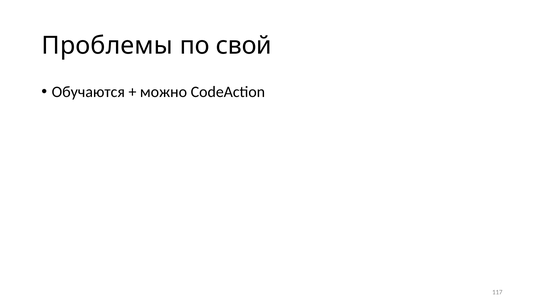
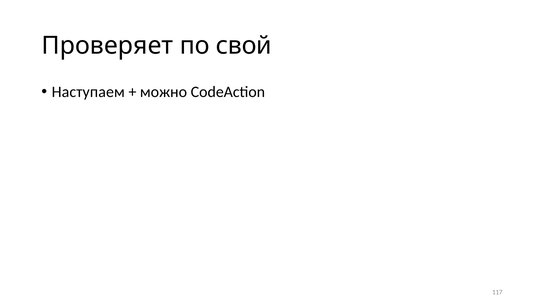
Проблемы: Проблемы -> Проверяет (107, 46)
Обучаются: Обучаются -> Наступаем (88, 92)
